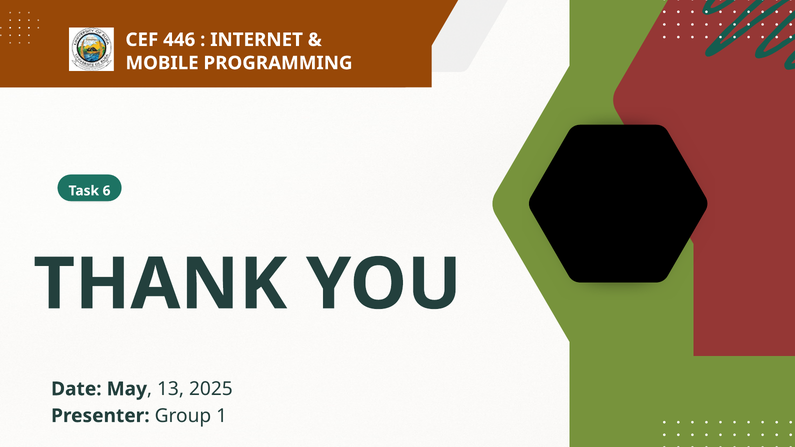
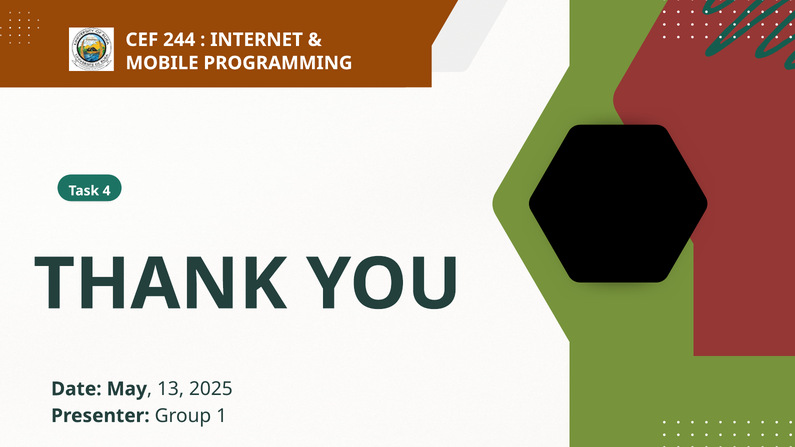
446: 446 -> 244 (179, 40)
6: 6 -> 4 (107, 191)
